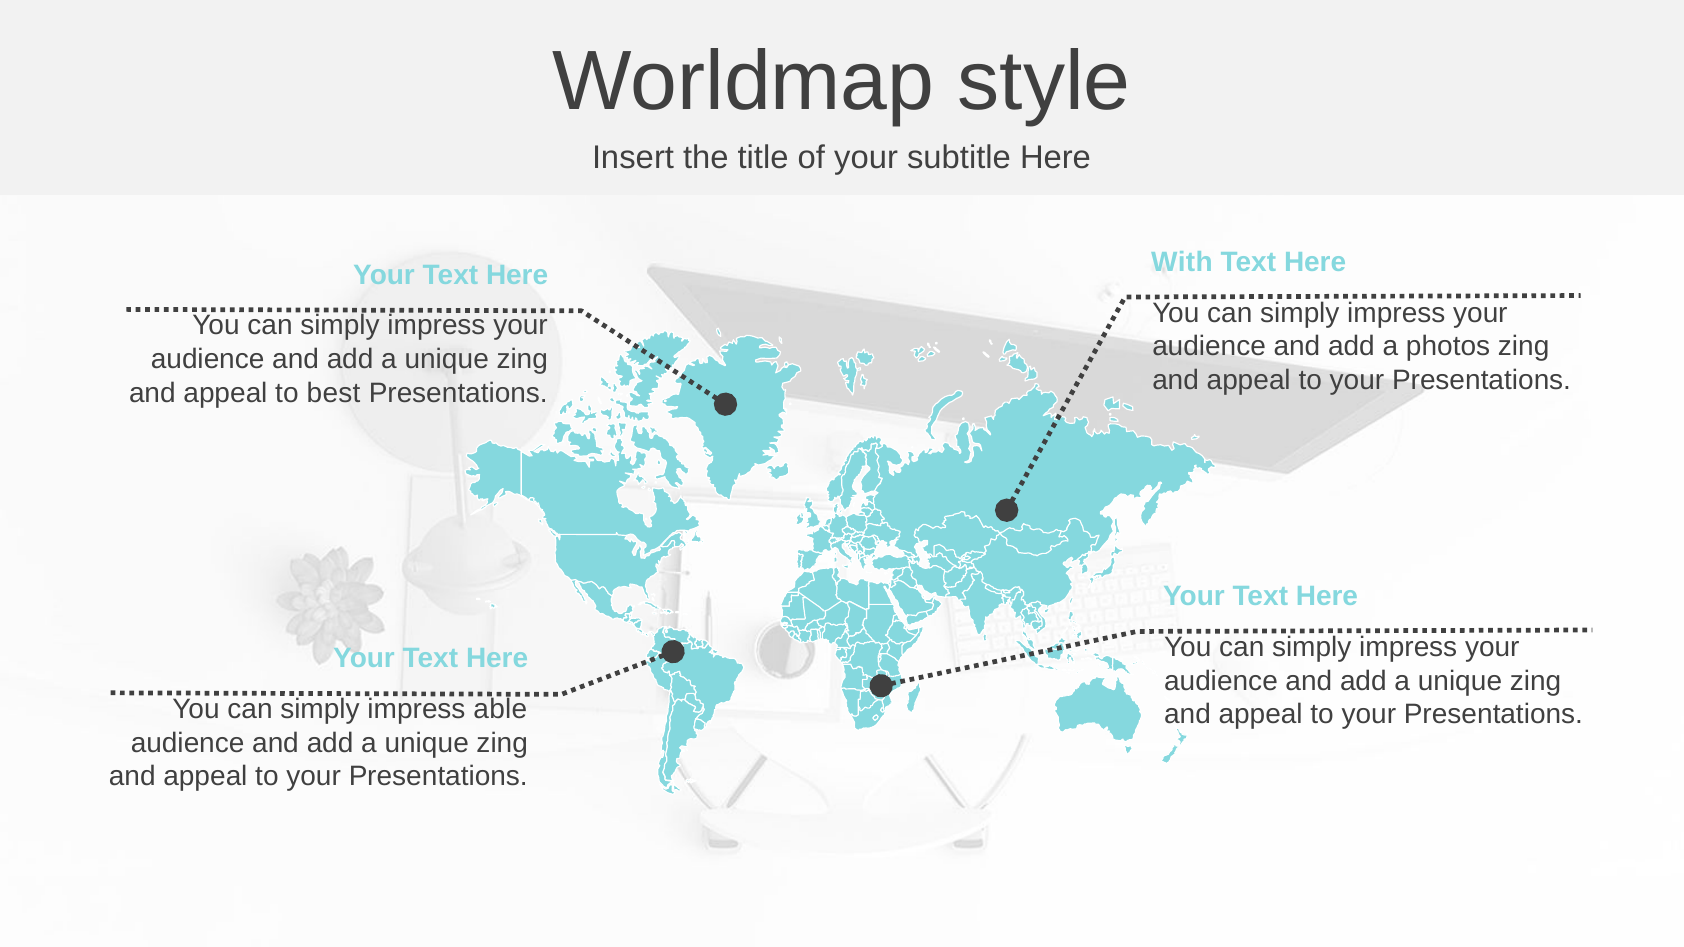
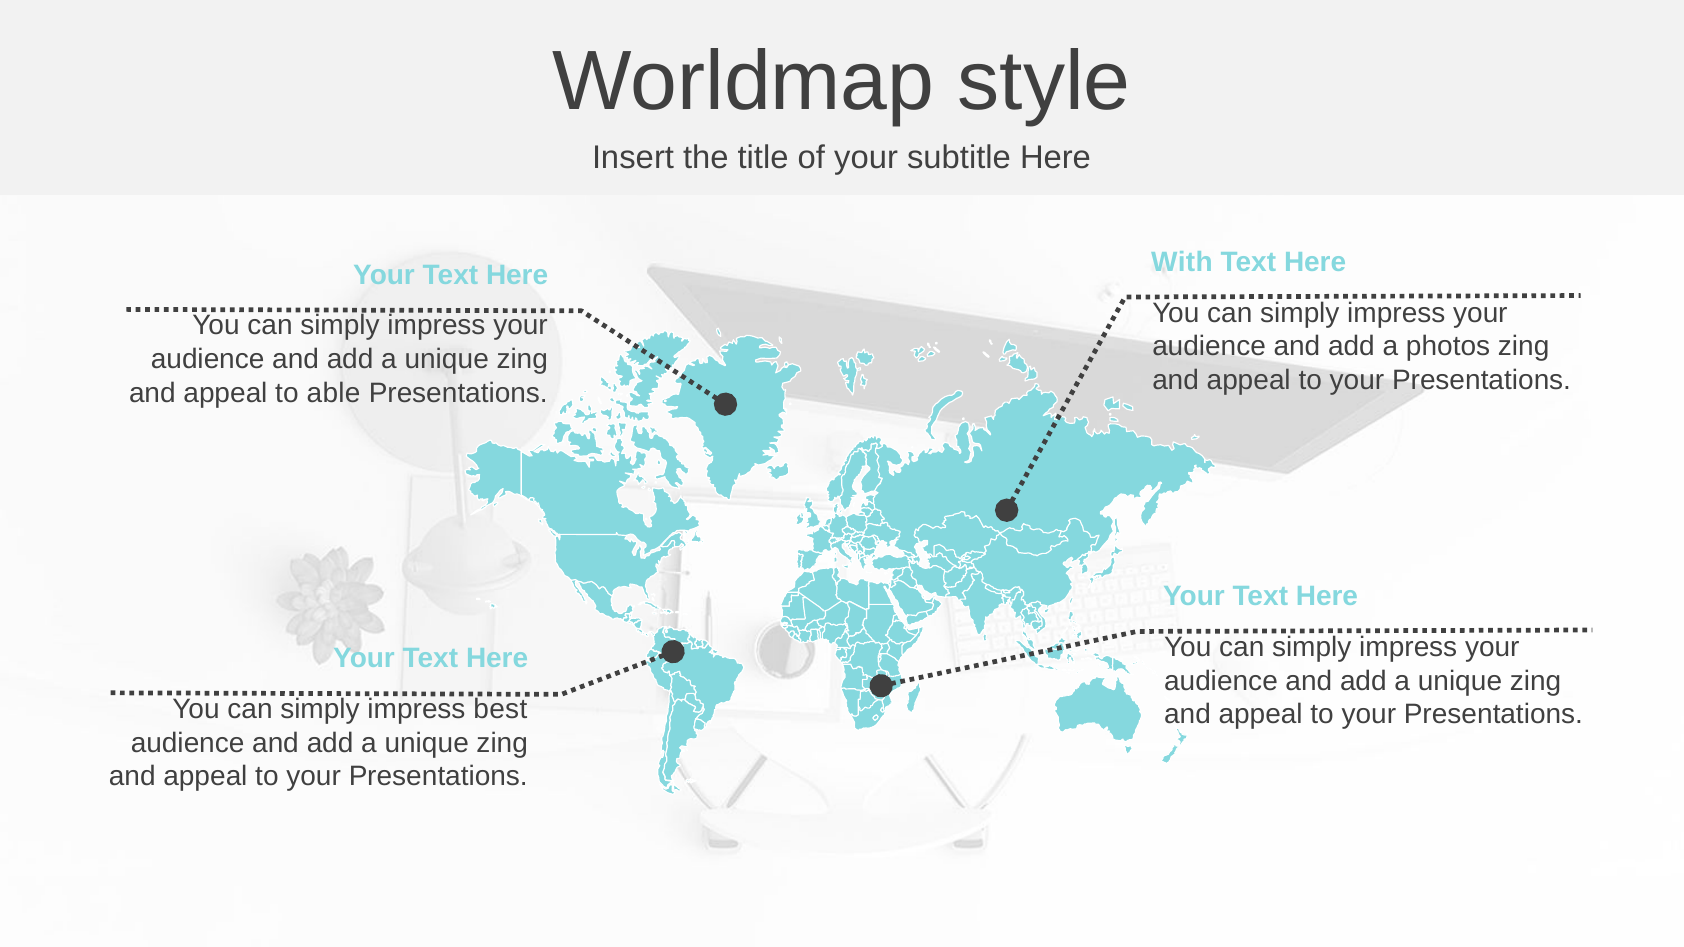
best: best -> able (334, 393)
able: able -> best (500, 709)
